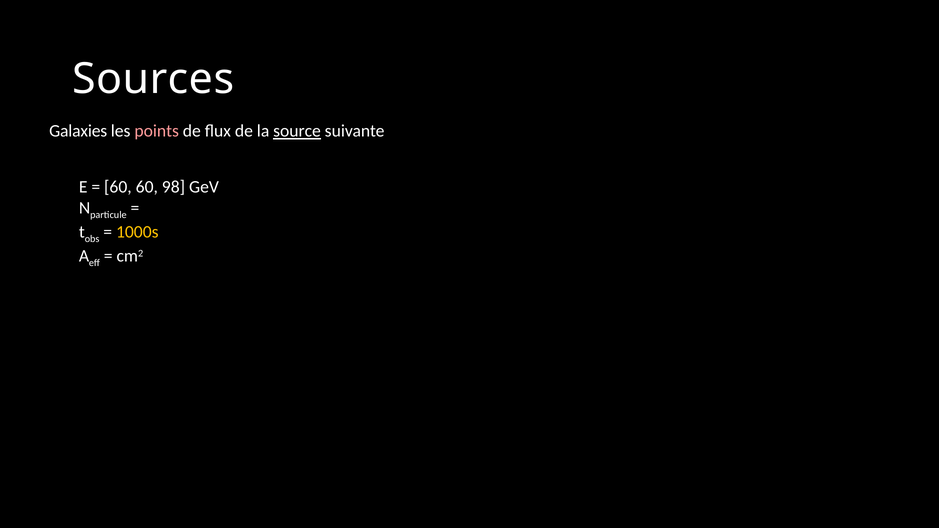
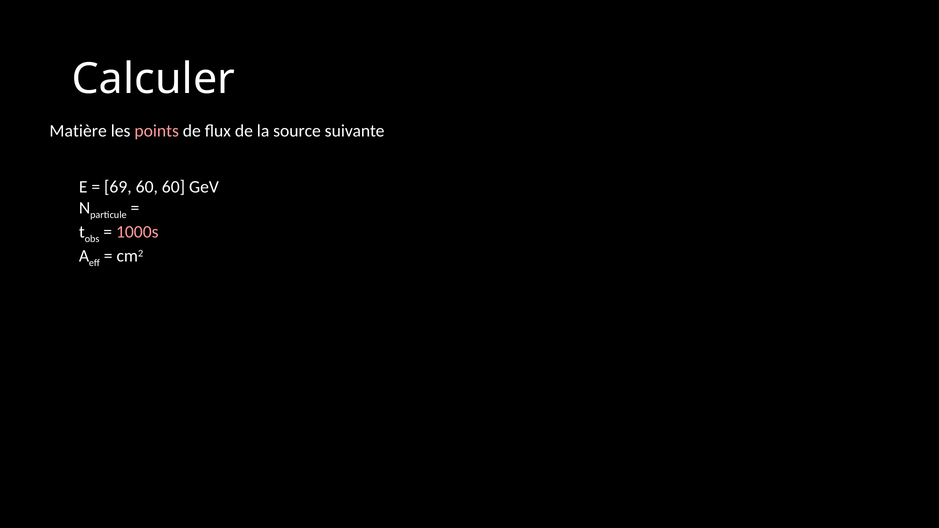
Sources: Sources -> Calculer (153, 79)
Galaxies: Galaxies -> Matière (78, 131)
source underline: present -> none (297, 131)
60: 60 -> 69 (118, 187)
60 98: 98 -> 60 (173, 187)
1000s colour: yellow -> pink (137, 232)
